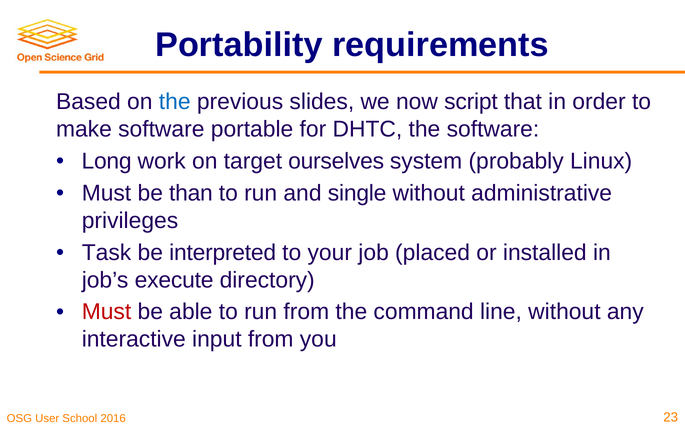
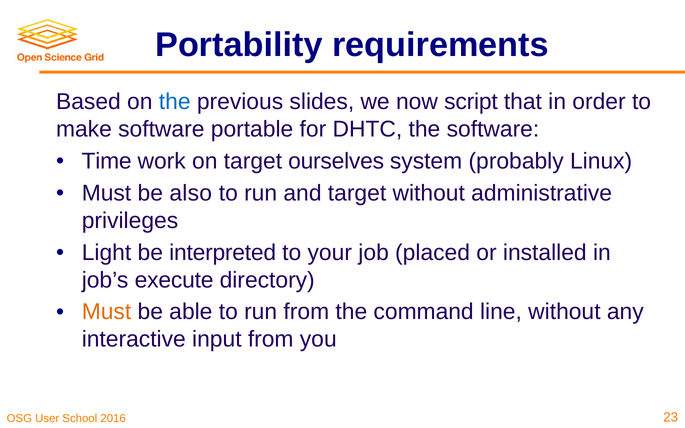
Long: Long -> Time (107, 161)
than: than -> also (191, 193)
and single: single -> target (357, 193)
Task: Task -> Light (106, 253)
Must colour: red -> orange (106, 312)
